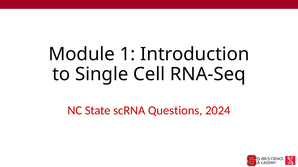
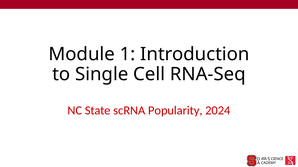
Questions: Questions -> Popularity (175, 111)
